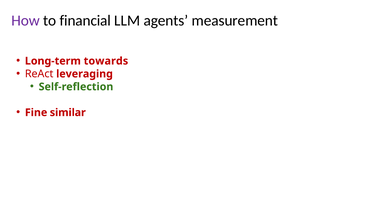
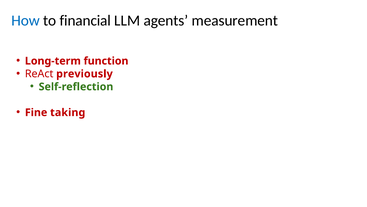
How colour: purple -> blue (26, 21)
towards: towards -> function (106, 61)
leveraging: leveraging -> previously (84, 74)
similar: similar -> taking (68, 112)
